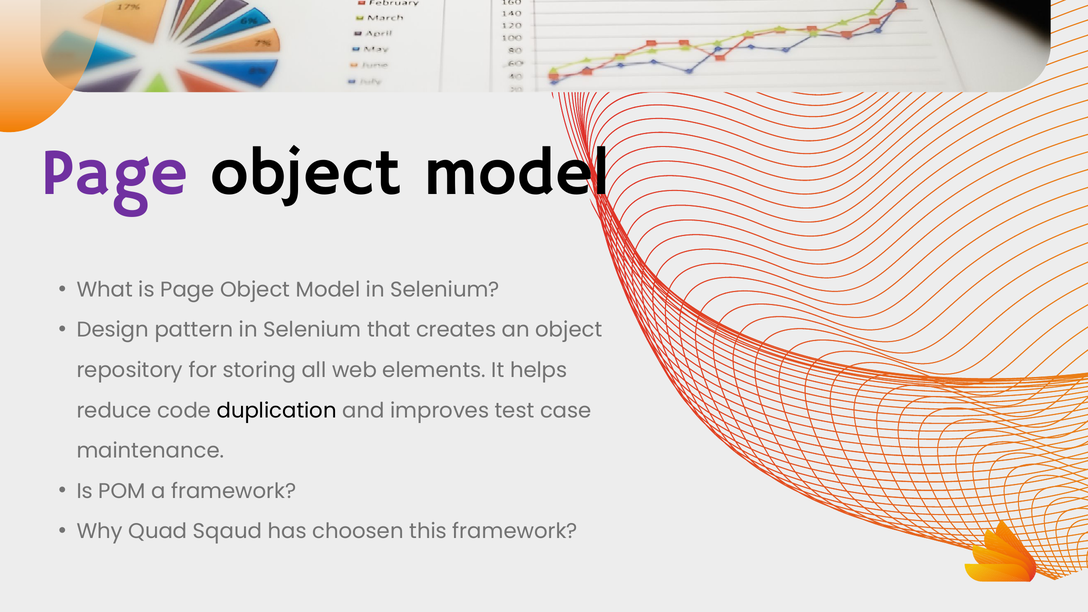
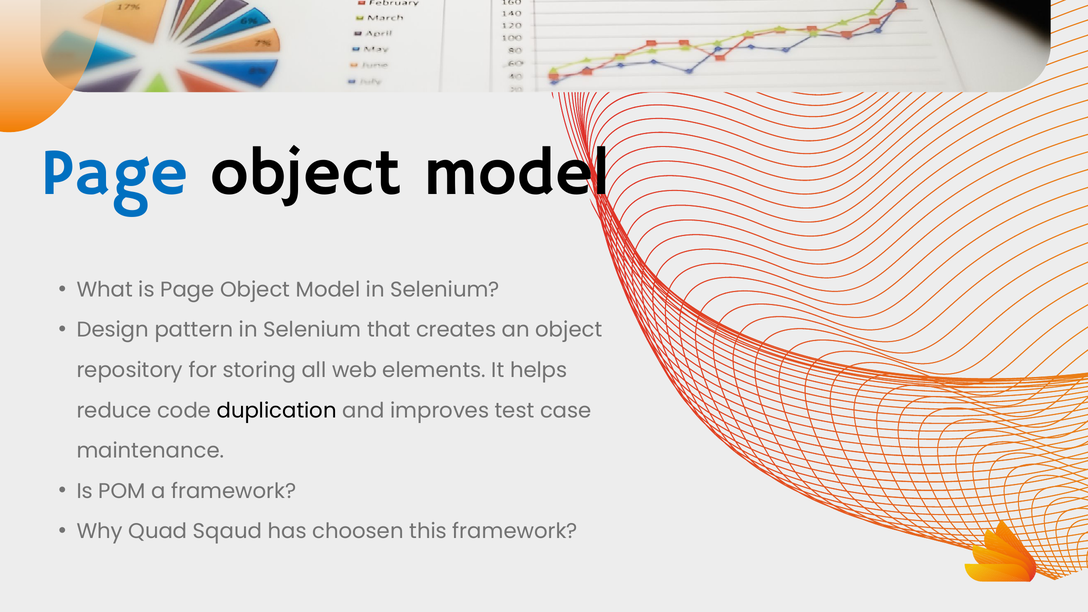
Page colour: purple -> blue (114, 173)
